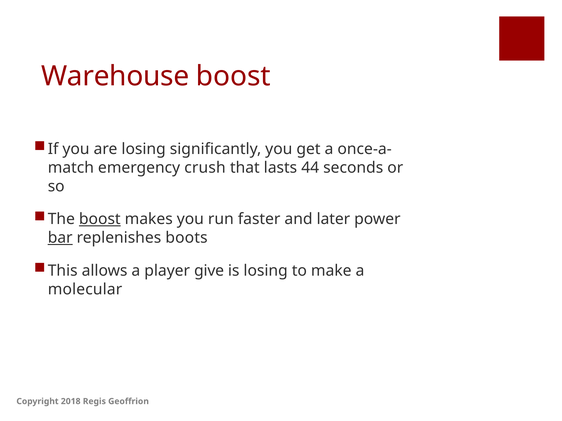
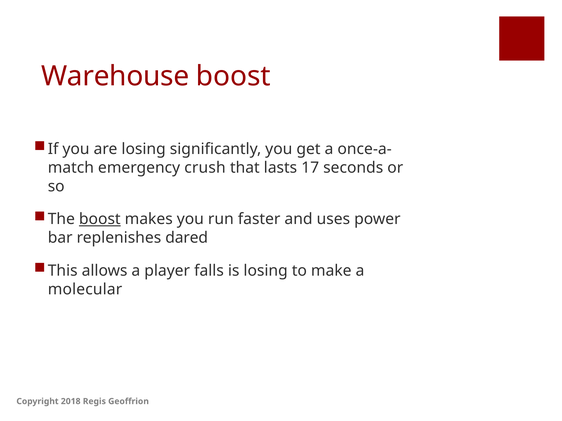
44: 44 -> 17 (310, 168)
later: later -> uses (333, 219)
bar underline: present -> none (60, 238)
boots: boots -> dared (187, 238)
give: give -> falls (209, 271)
